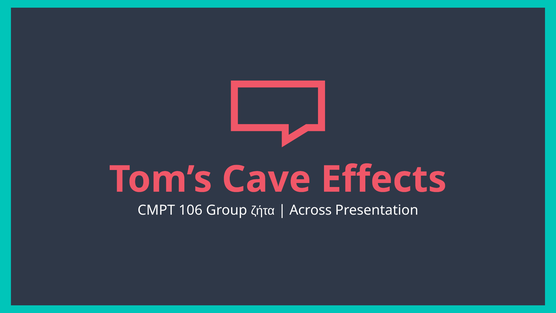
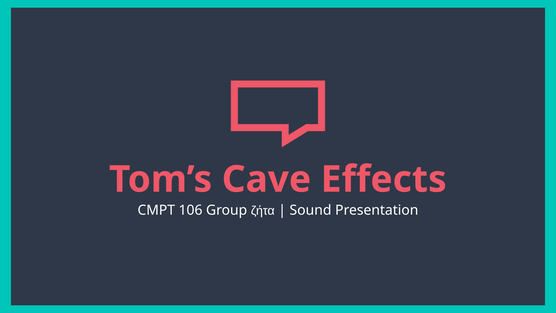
Across: Across -> Sound (311, 210)
